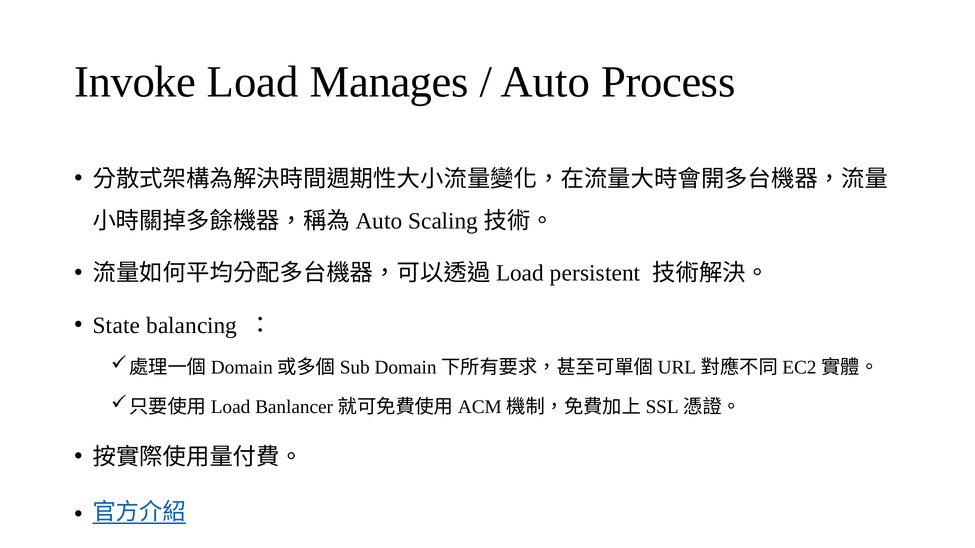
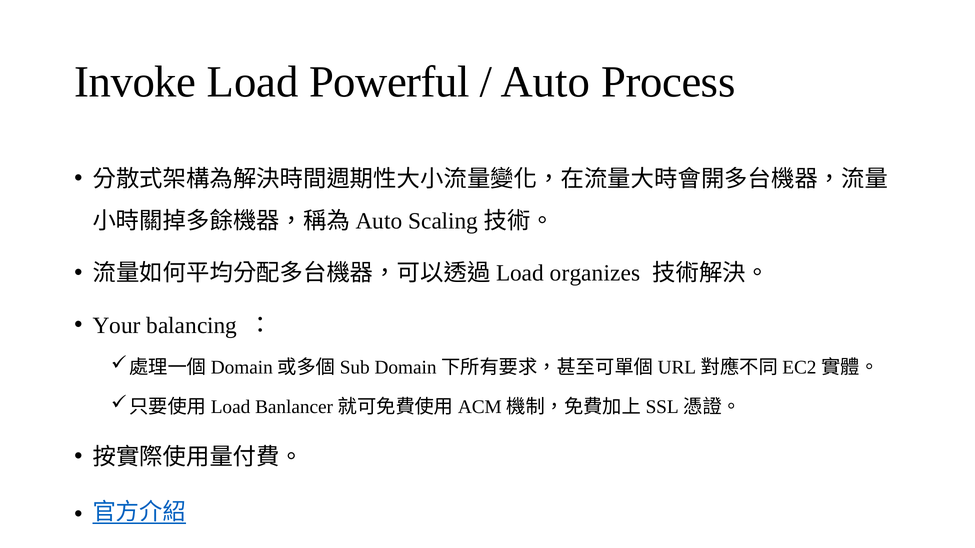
Manages: Manages -> Powerful (389, 82)
persistent: persistent -> organizes (595, 273)
State: State -> Your (117, 326)
